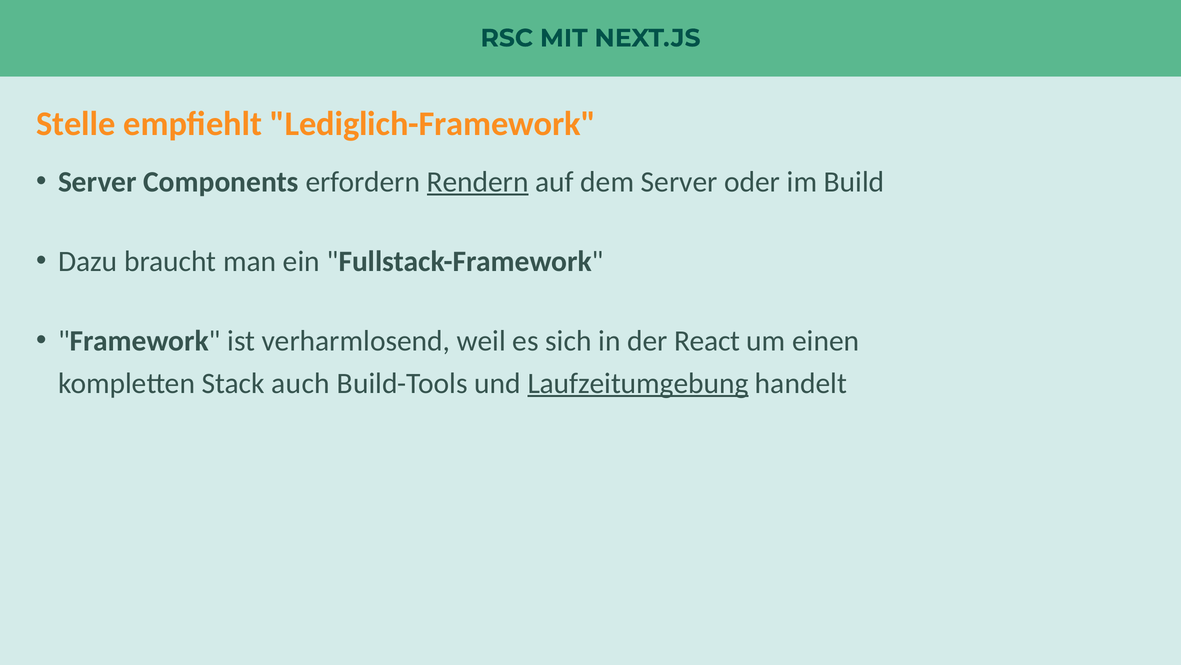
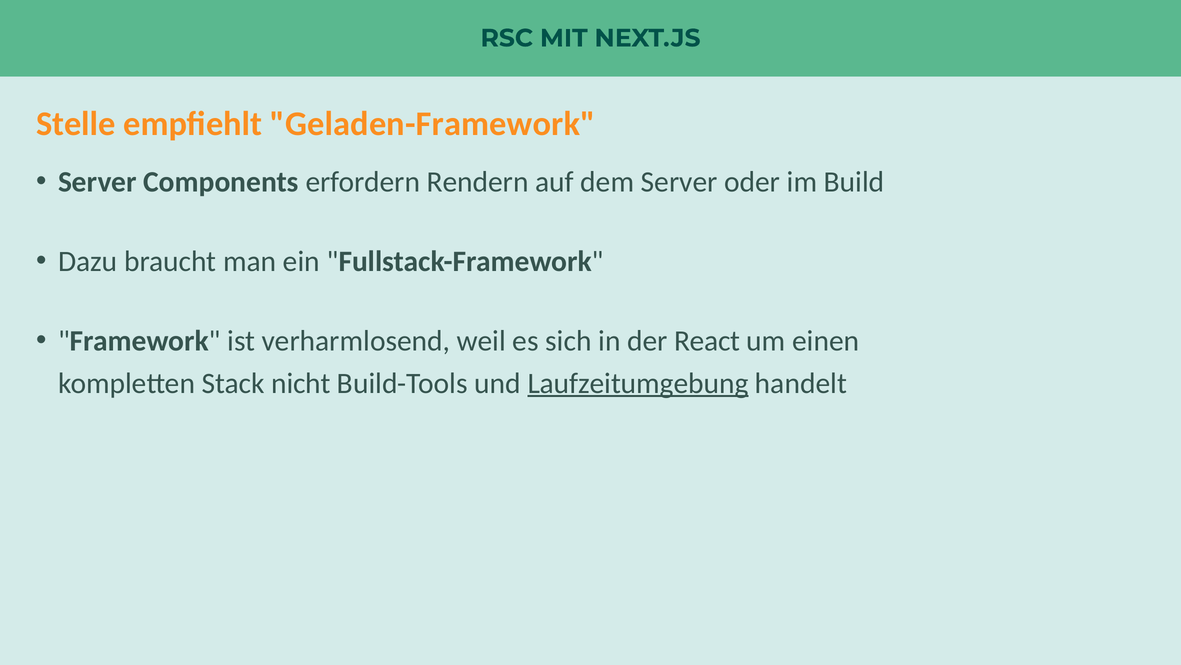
Lediglich-Framework: Lediglich-Framework -> Geladen-Framework (433, 124)
Rendern underline: present -> none (478, 182)
auch: auch -> nicht (301, 383)
